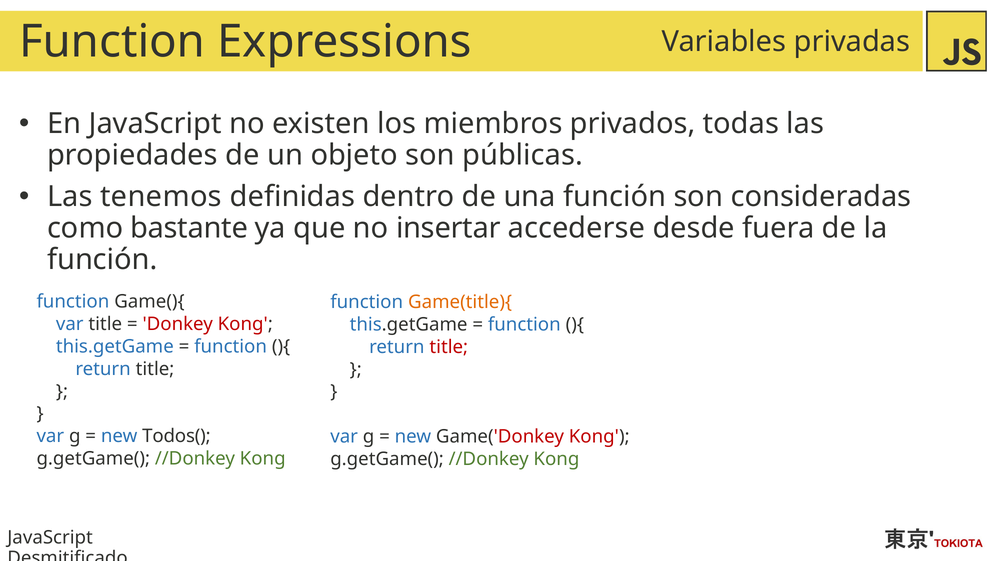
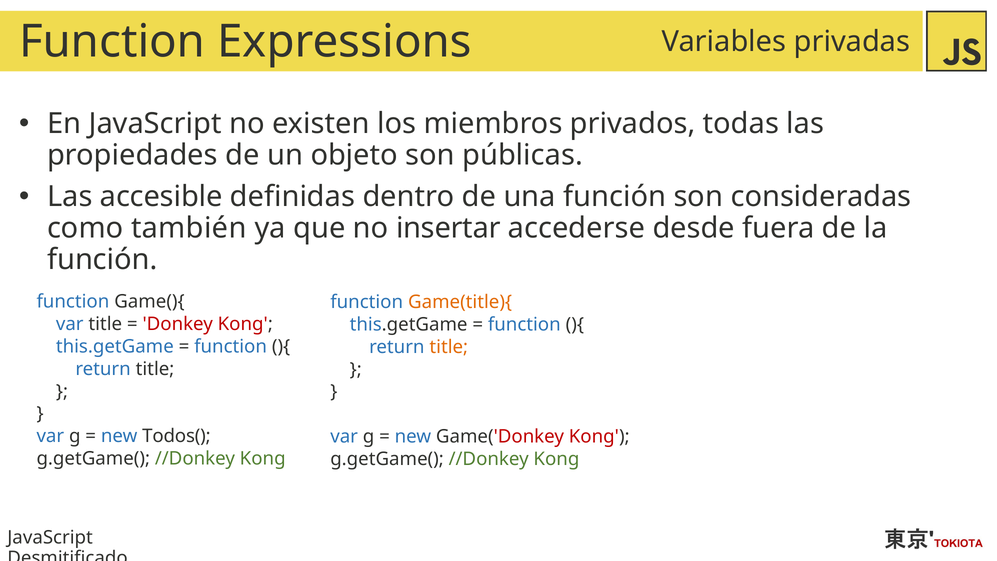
tenemos: tenemos -> accesible (161, 197)
bastante: bastante -> también (189, 228)
title colour: red -> orange (449, 347)
